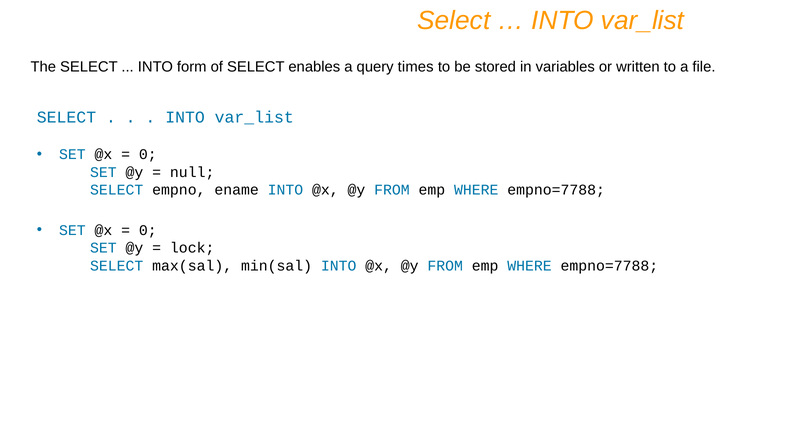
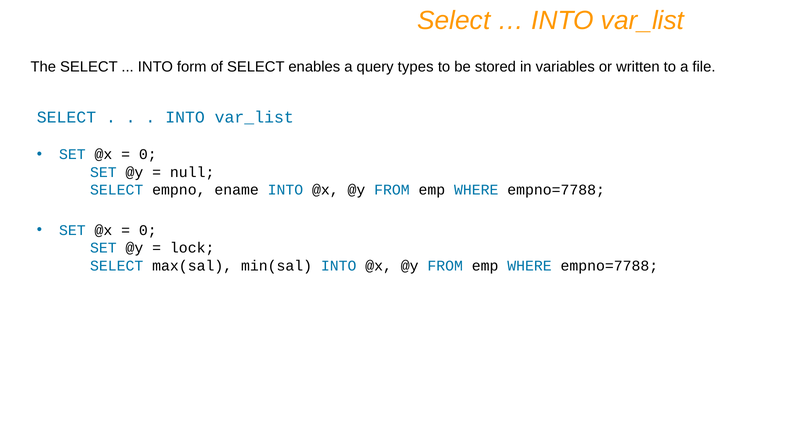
times: times -> types (416, 67)
